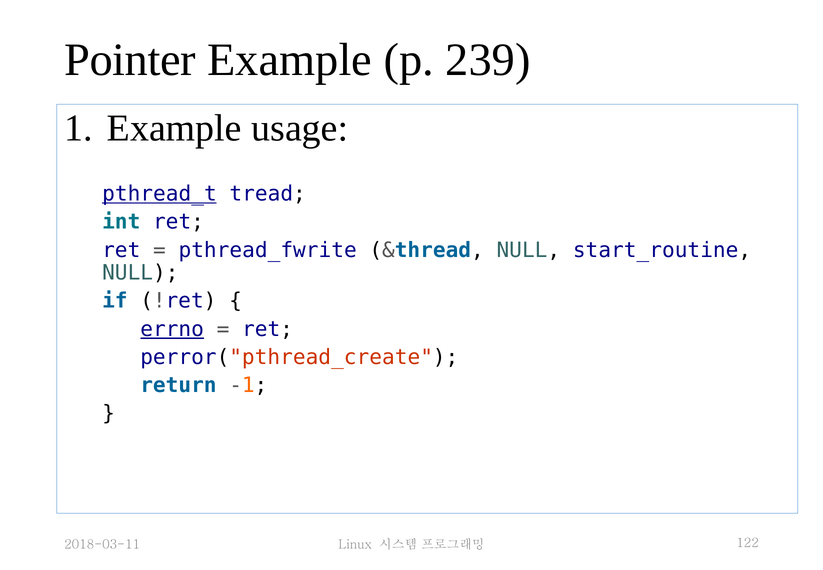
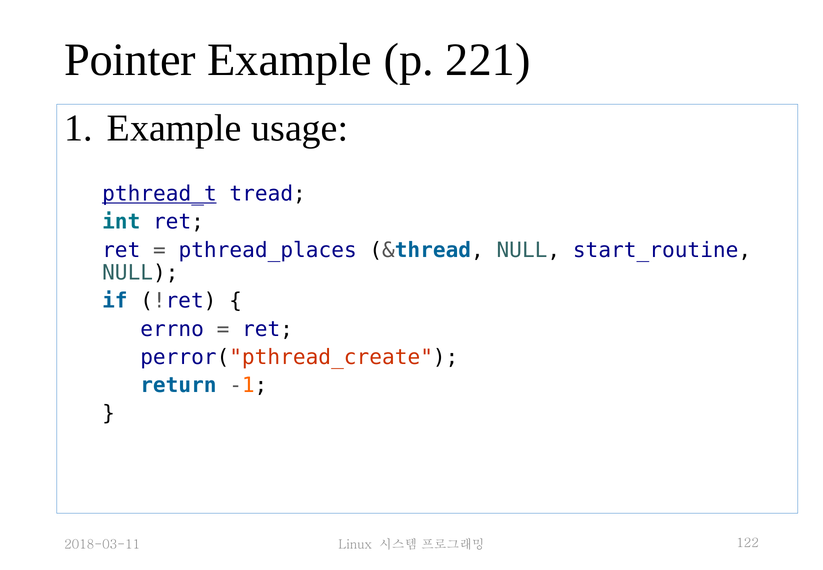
239: 239 -> 221 (488, 60)
pthread_fwrite: pthread_fwrite -> pthread_places (268, 250)
errno underline: present -> none (172, 329)
